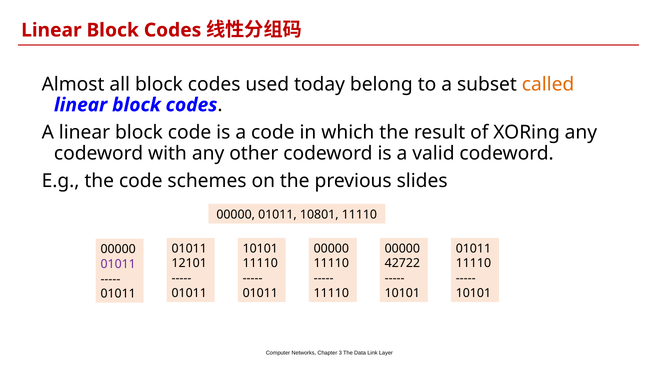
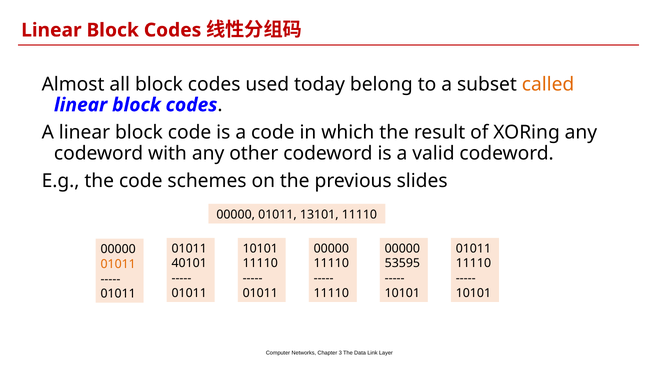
10801: 10801 -> 13101 (319, 215)
12101: 12101 -> 40101 (189, 264)
42722: 42722 -> 53595 (402, 264)
01011 colour: purple -> orange (118, 265)
